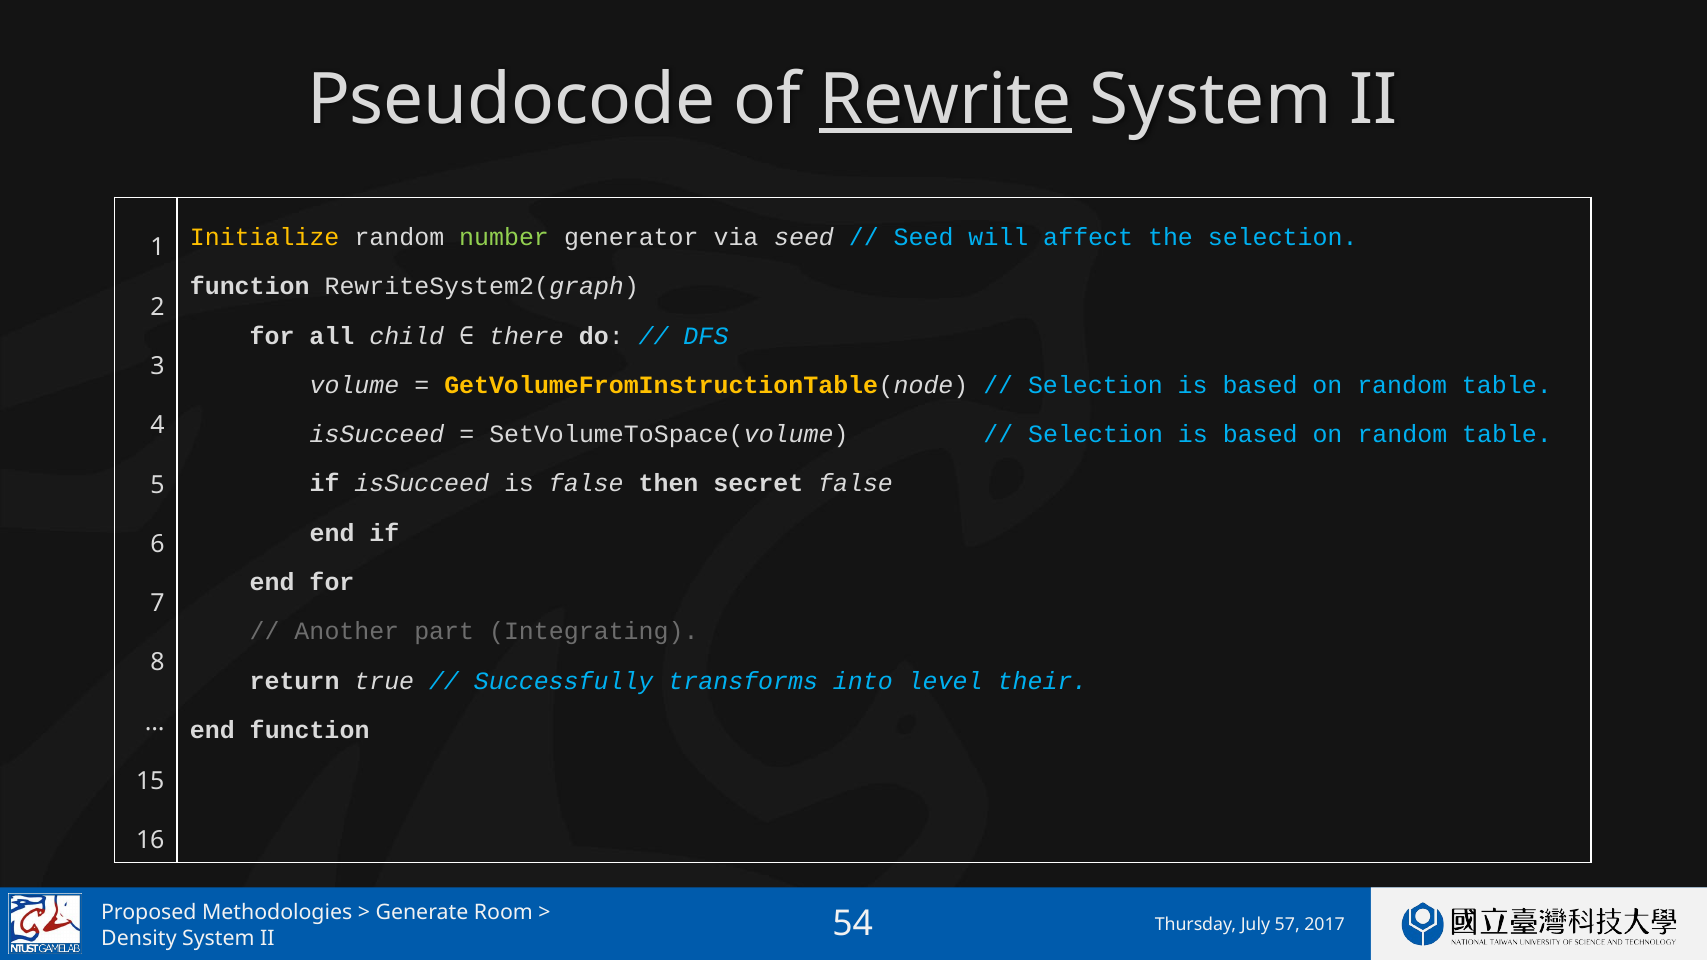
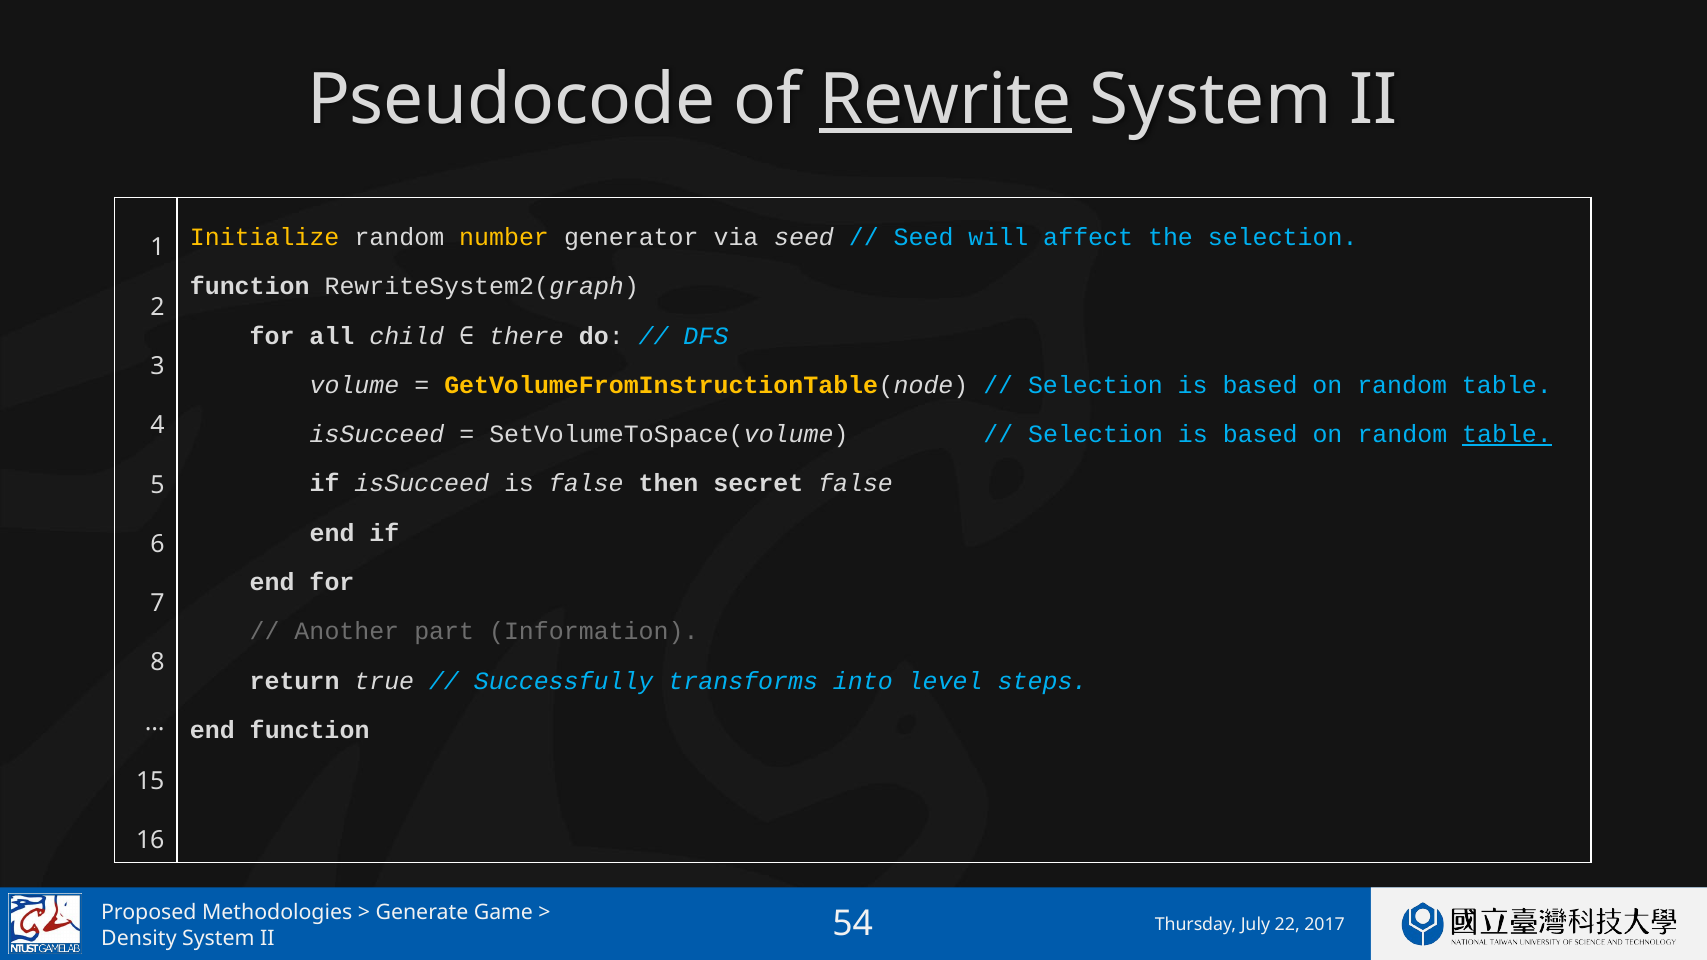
number colour: light green -> yellow (504, 237)
table underline: none -> present (1507, 435)
Integrating: Integrating -> Information (594, 632)
their: their -> steps (1043, 681)
Room: Room -> Game (503, 913)
57: 57 -> 22 (1287, 925)
